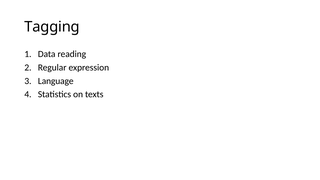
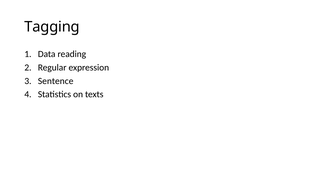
Language: Language -> Sentence (56, 81)
